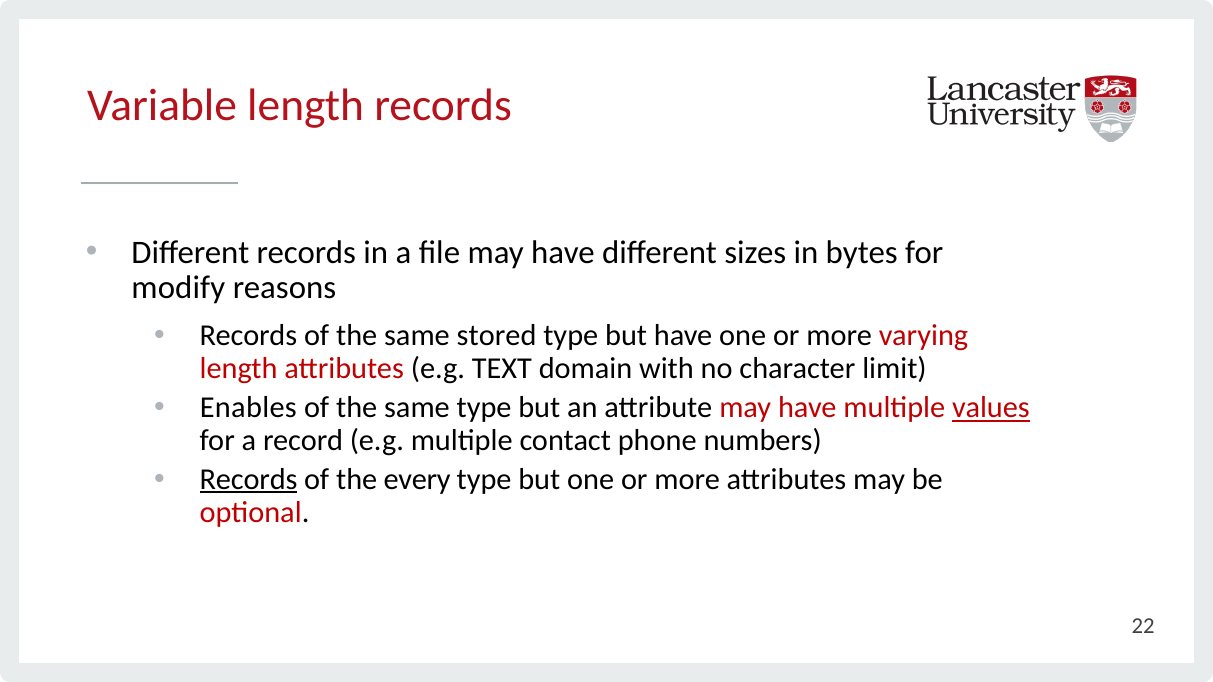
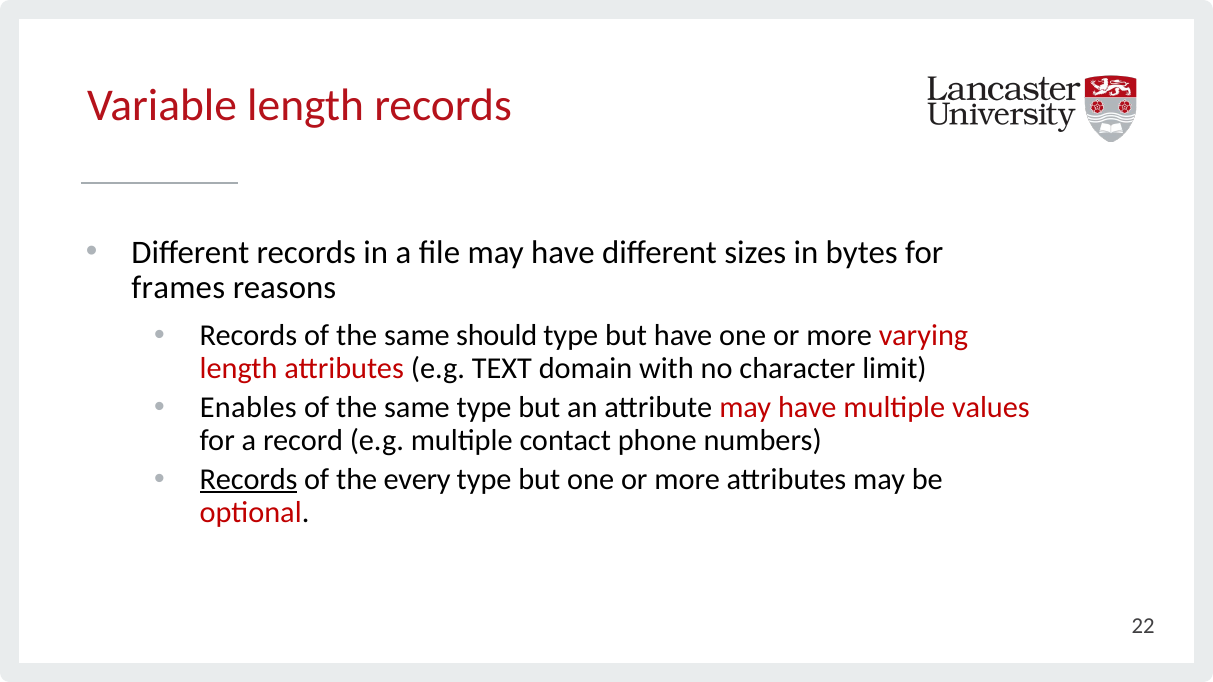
modify: modify -> frames (178, 288)
stored: stored -> should (497, 336)
values underline: present -> none (991, 408)
